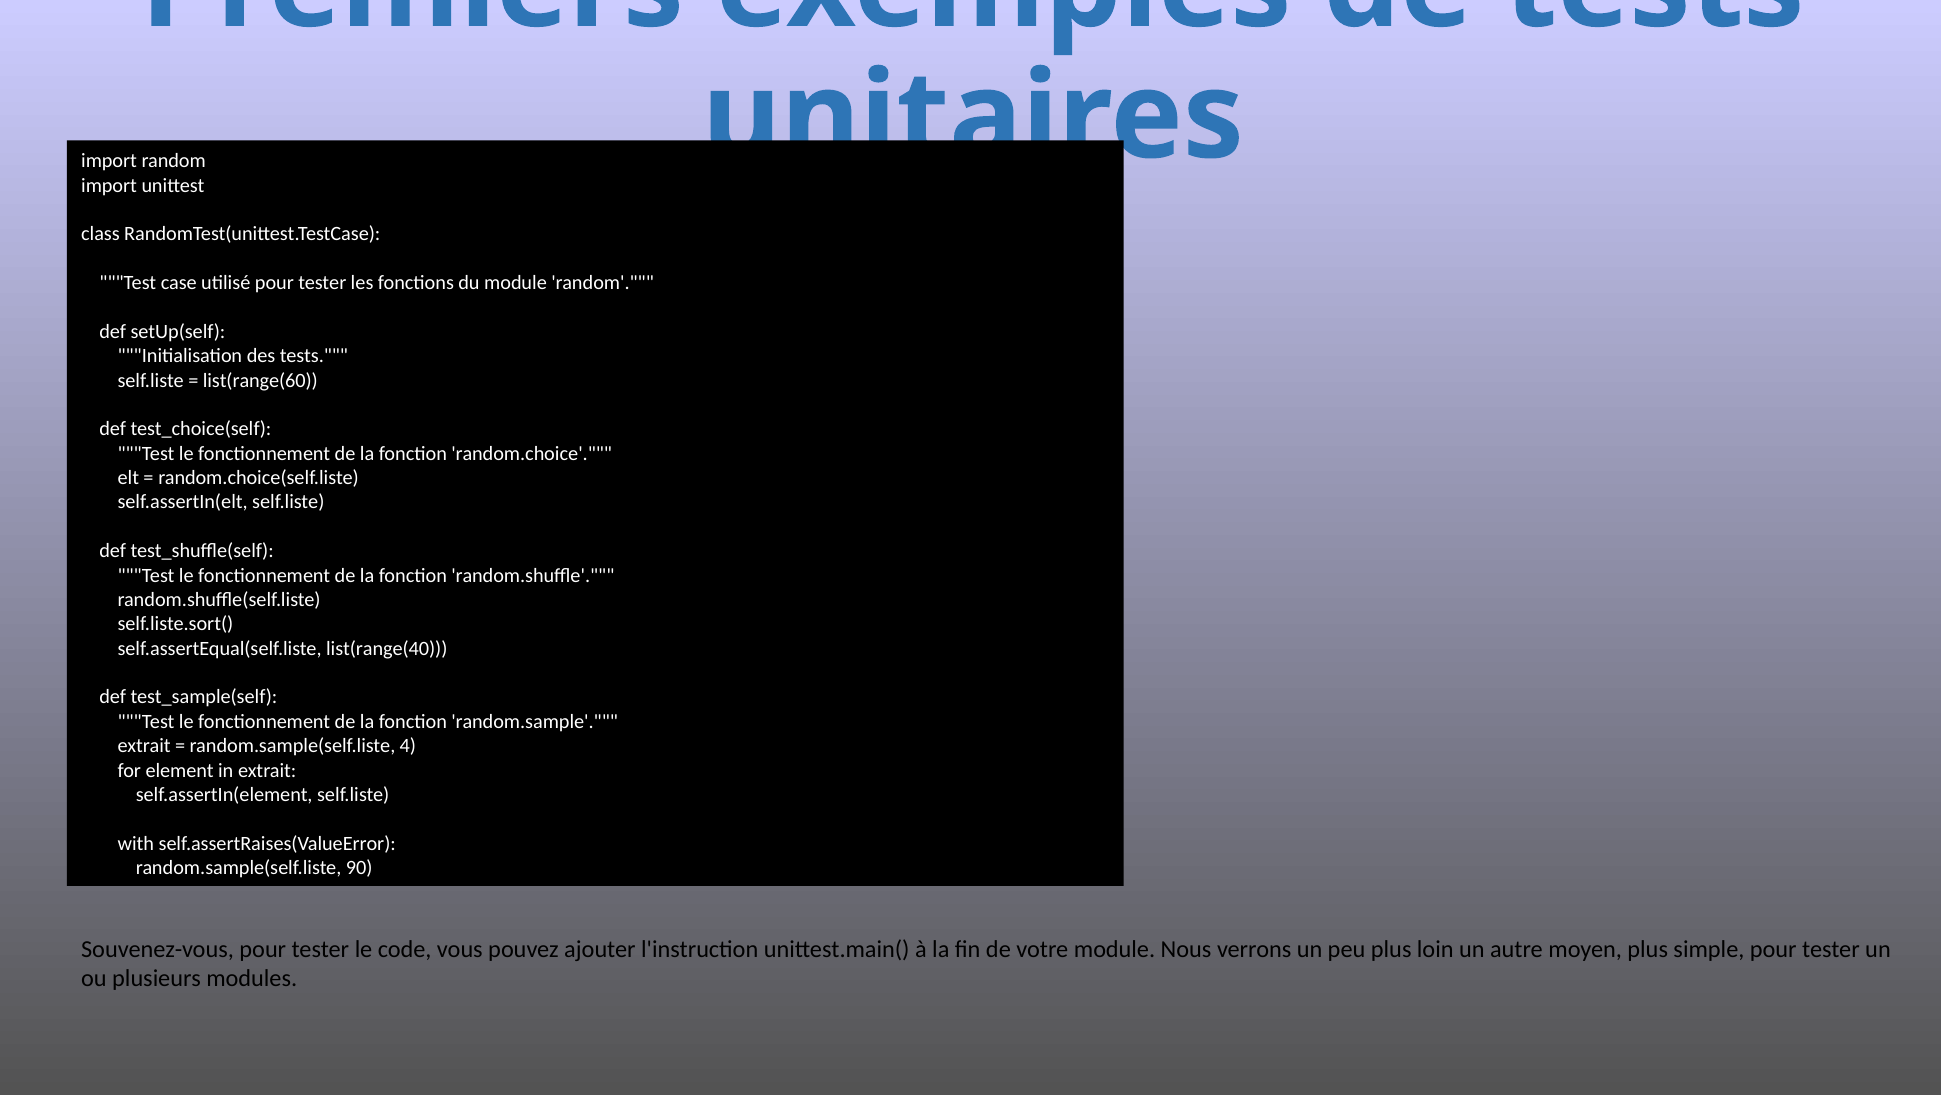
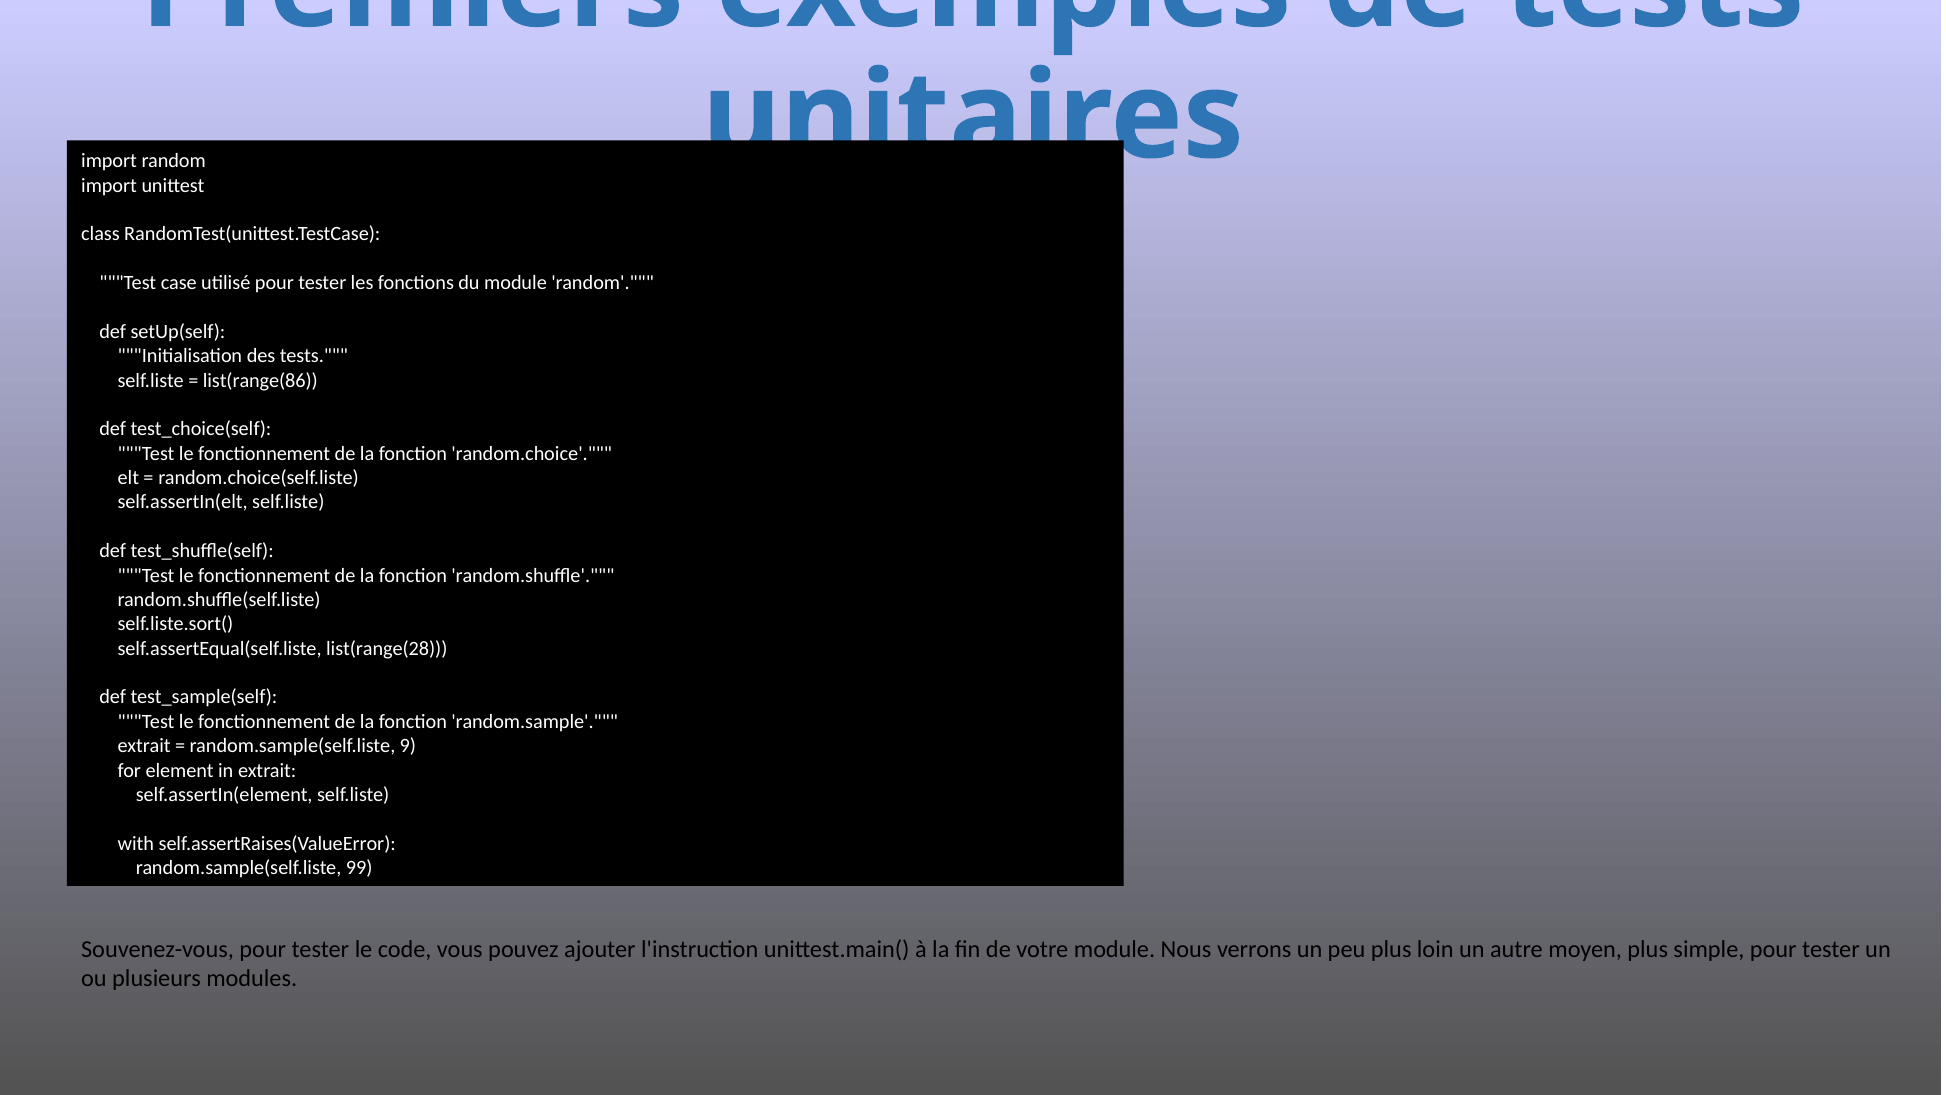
list(range(60: list(range(60 -> list(range(86 (260, 380)
list(range(40: list(range(40 -> list(range(28 (387, 648)
4: 4 -> 9 (408, 746)
90: 90 -> 99 (359, 868)
